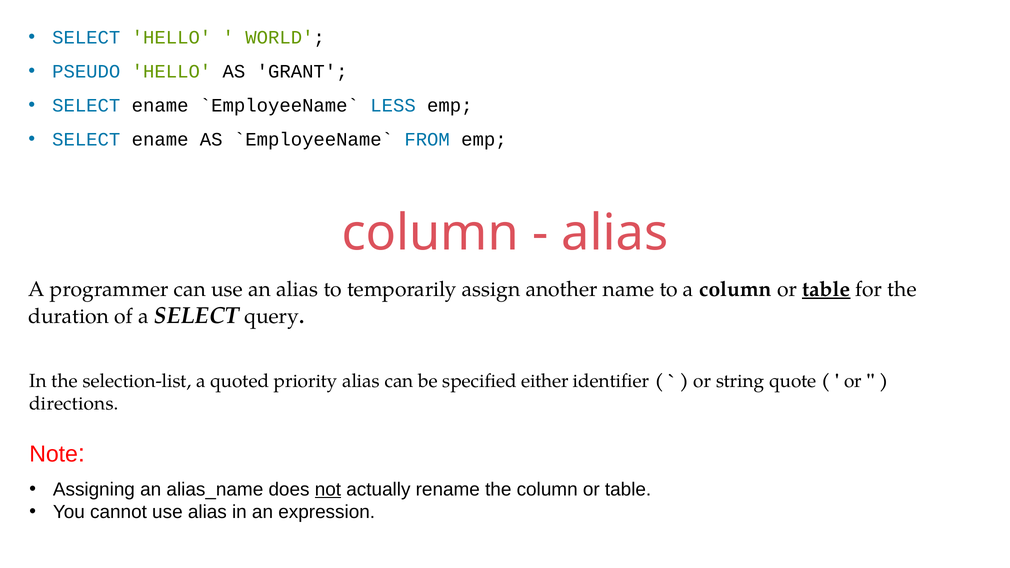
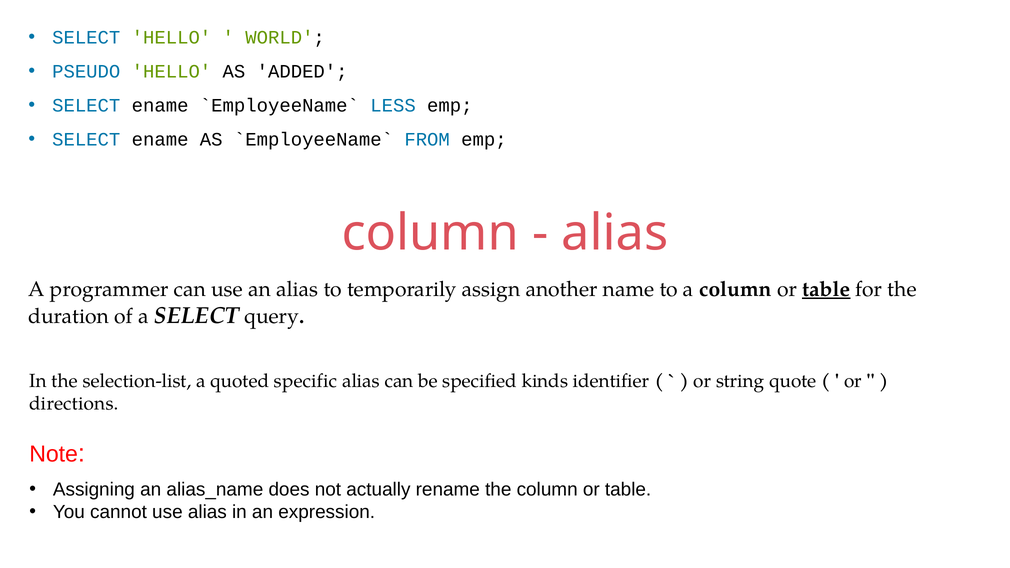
GRANT: GRANT -> ADDED (302, 71)
priority: priority -> specific (306, 381)
either: either -> kinds (545, 381)
not underline: present -> none (328, 489)
